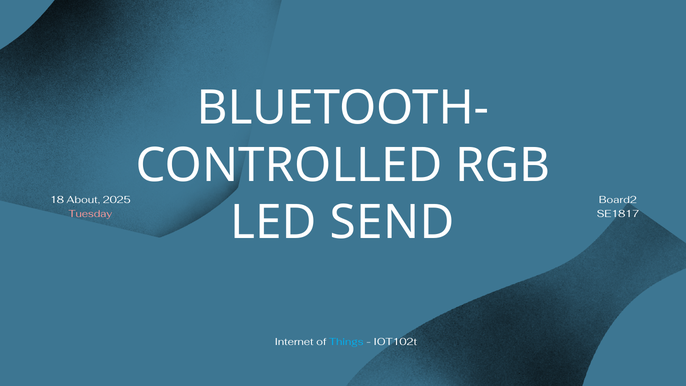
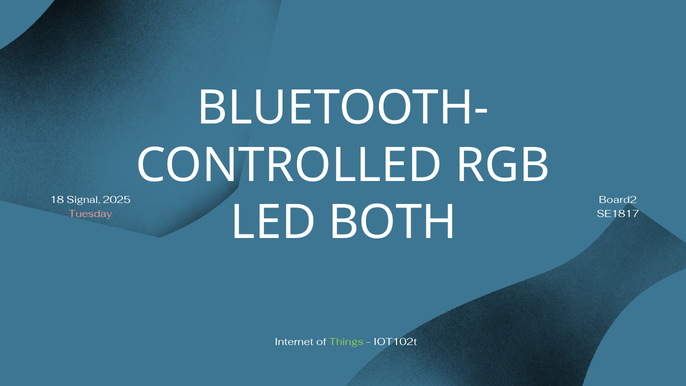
About: About -> Signal (83, 200)
SEND: SEND -> BOTH (393, 222)
Things colour: light blue -> light green (346, 342)
